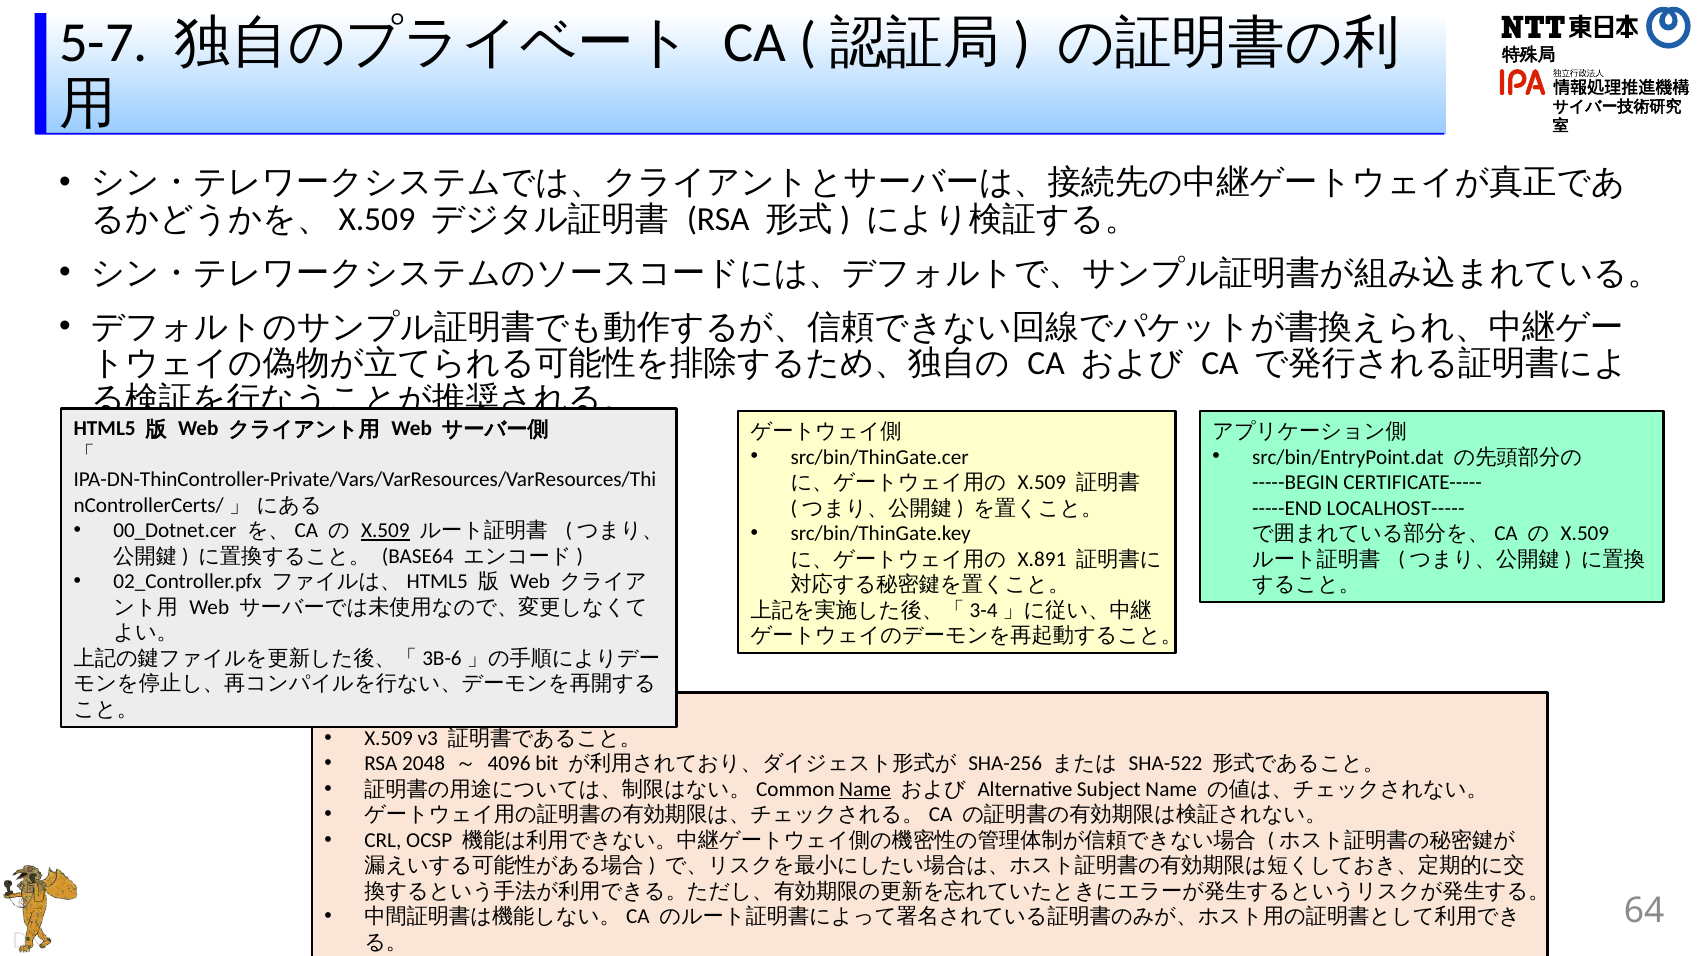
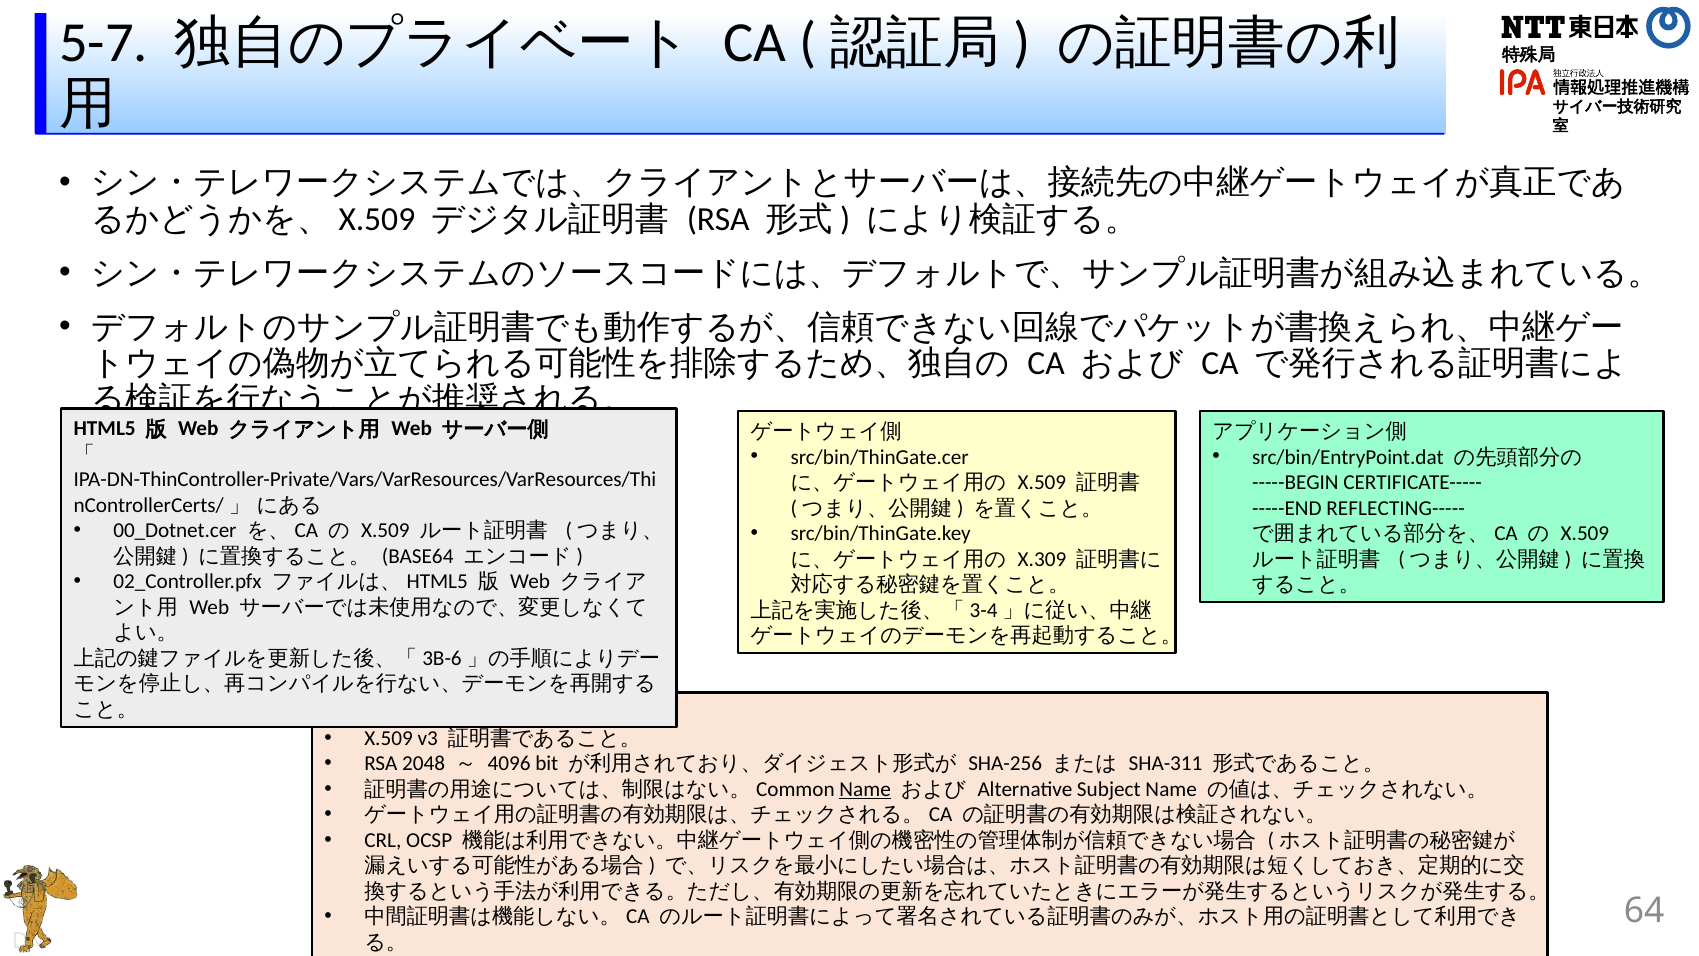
LOCALHOST-----: LOCALHOST----- -> REFLECTING----- (1396, 508)
X.509 underline: present -> none (385, 531)
X.891: X.891 -> X.309 (1042, 559)
SHA-522: SHA-522 -> SHA-311 (1166, 764)
